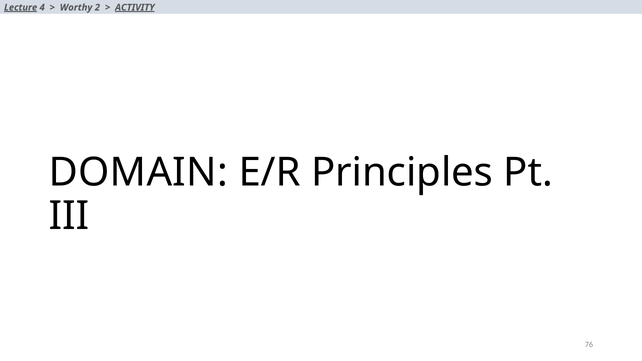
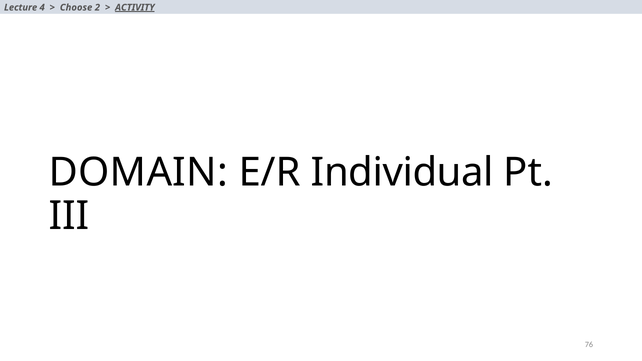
Lecture underline: present -> none (21, 7)
Worthy: Worthy -> Choose (76, 7)
Principles: Principles -> Individual (402, 173)
